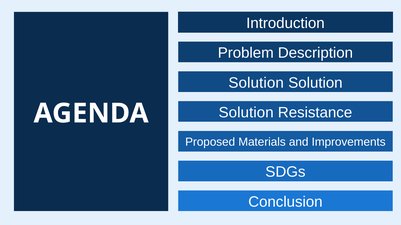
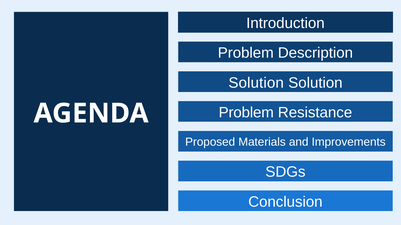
Solution: Solution -> Problem (246, 113)
